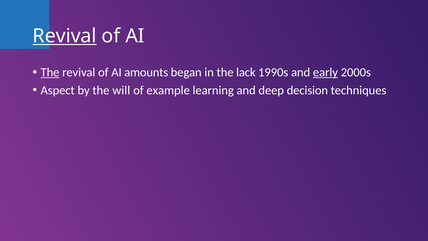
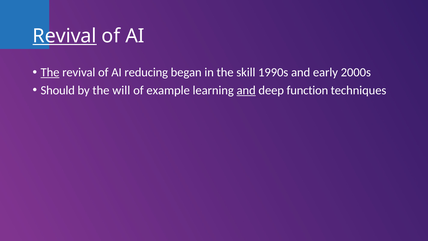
amounts: amounts -> reducing (146, 72)
lack: lack -> skill (246, 72)
early underline: present -> none (325, 72)
Aspect: Aspect -> Should (58, 90)
and underline: none -> present (246, 90)
decision: decision -> function (307, 90)
